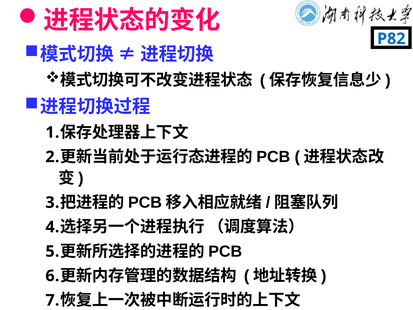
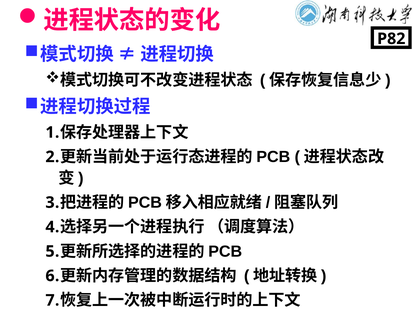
P82 colour: blue -> black (391, 39)
